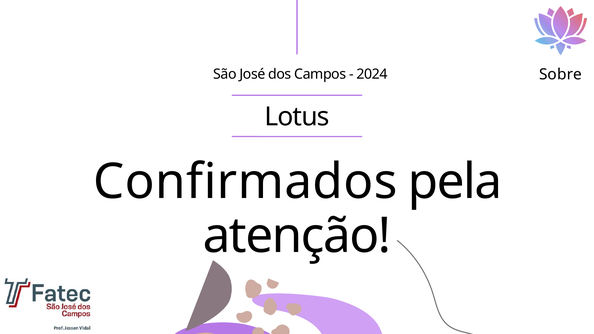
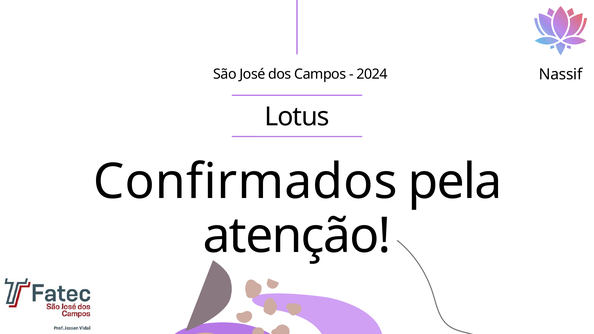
Sobre: Sobre -> Nassif (561, 74)
